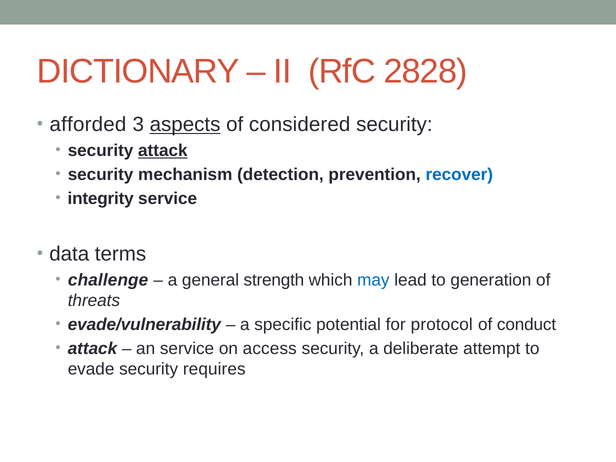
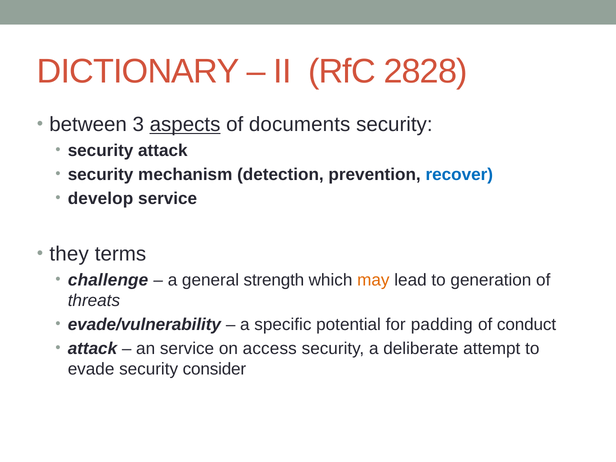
afforded: afforded -> between (88, 125)
considered: considered -> documents (300, 125)
attack underline: present -> none (163, 150)
integrity: integrity -> develop (100, 198)
data: data -> they (69, 254)
may colour: blue -> orange (373, 280)
protocol: protocol -> padding (442, 324)
requires: requires -> consider (214, 369)
